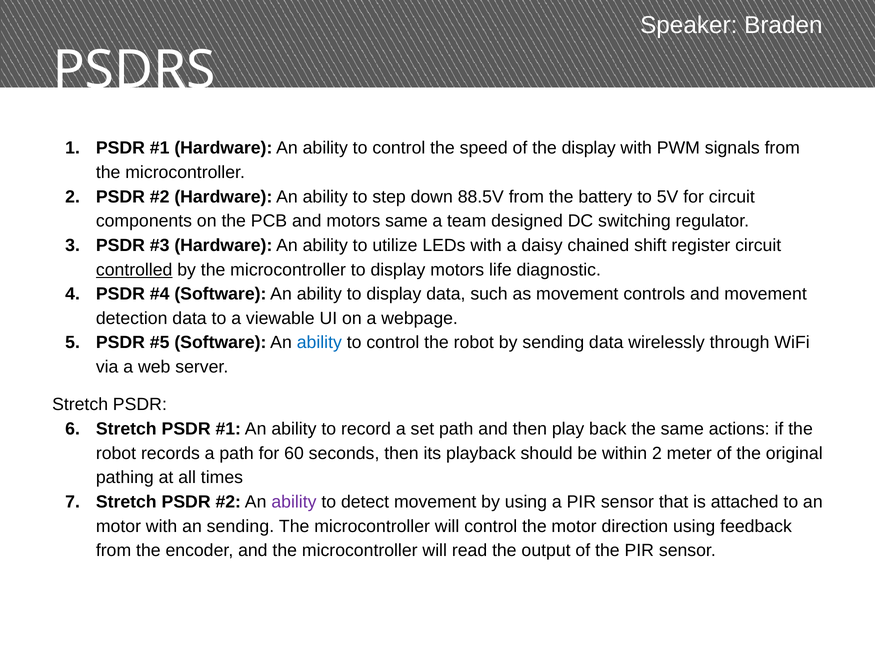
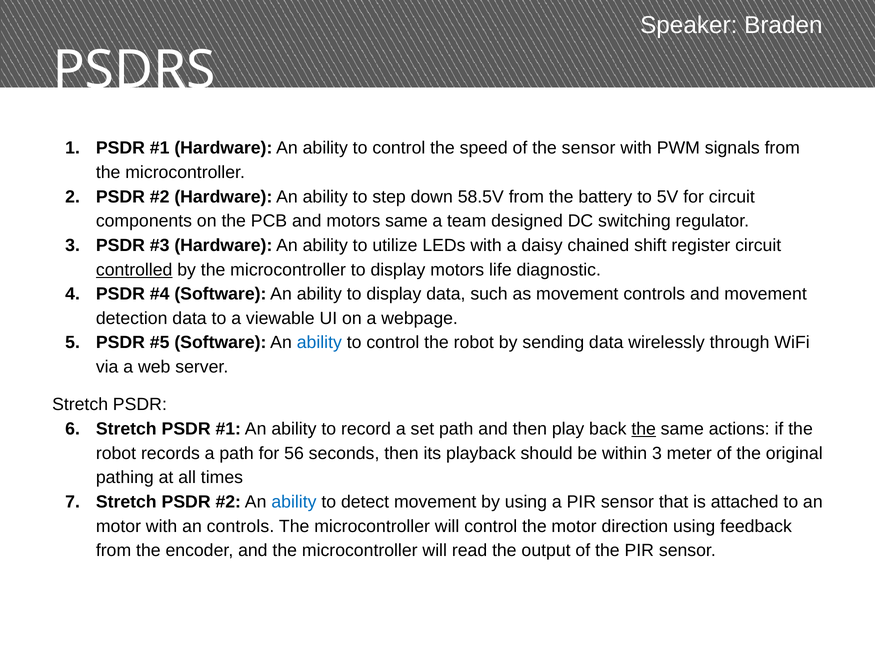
the display: display -> sensor (589, 148)
88.5V: 88.5V -> 58.5V (481, 197)
the underline: none -> present (644, 429)
60: 60 -> 56 (294, 453)
within 2: 2 -> 3 (657, 453)
ability colour: purple -> blue (294, 502)
an sending: sending -> controls (240, 526)
